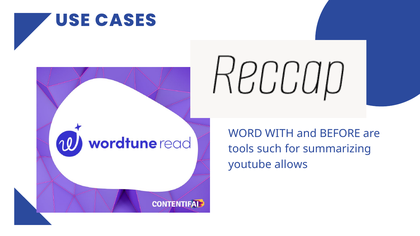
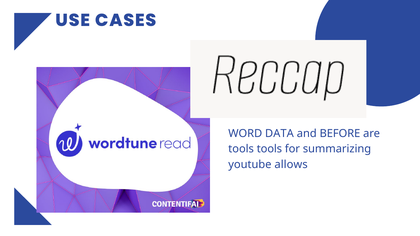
WITH: WITH -> DATA (279, 134)
tools such: such -> tools (269, 149)
